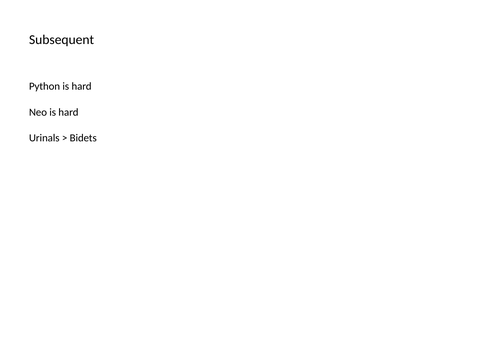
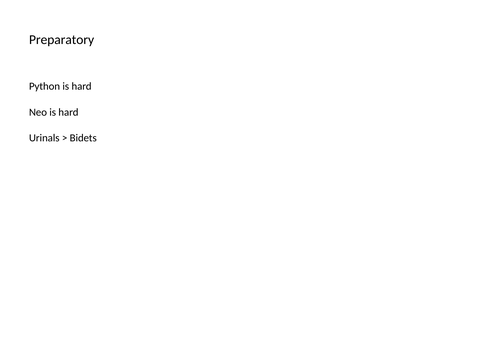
Subsequent: Subsequent -> Preparatory (62, 40)
